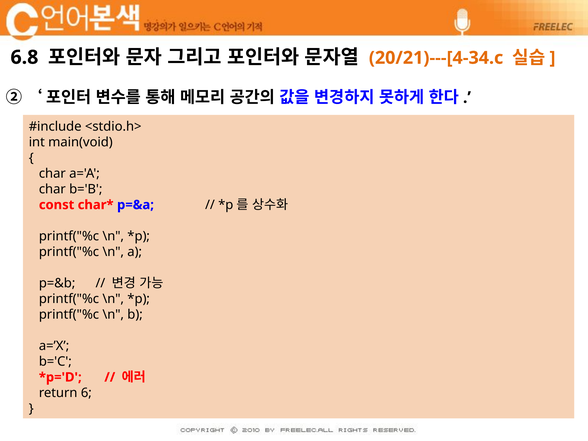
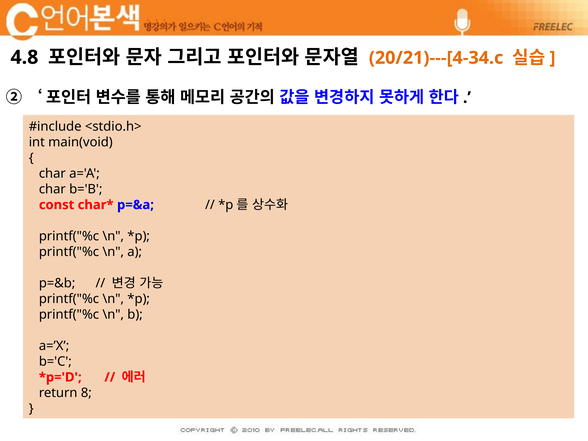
6.8: 6.8 -> 4.8 (24, 57)
6: 6 -> 8 (86, 393)
